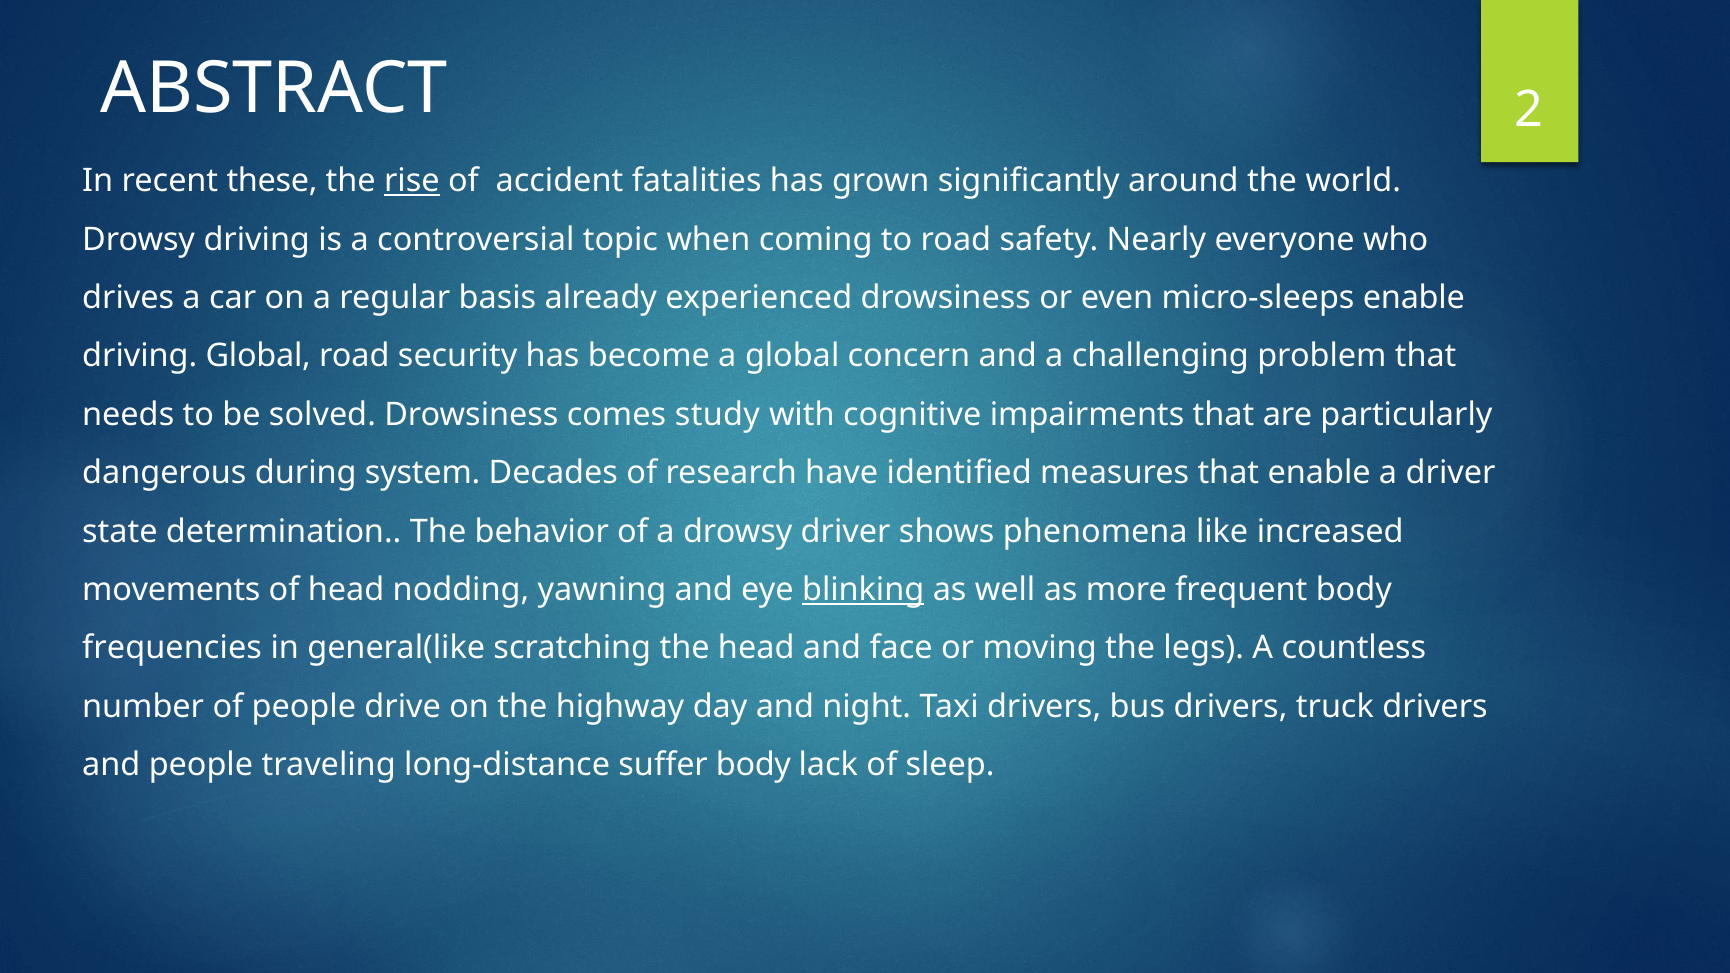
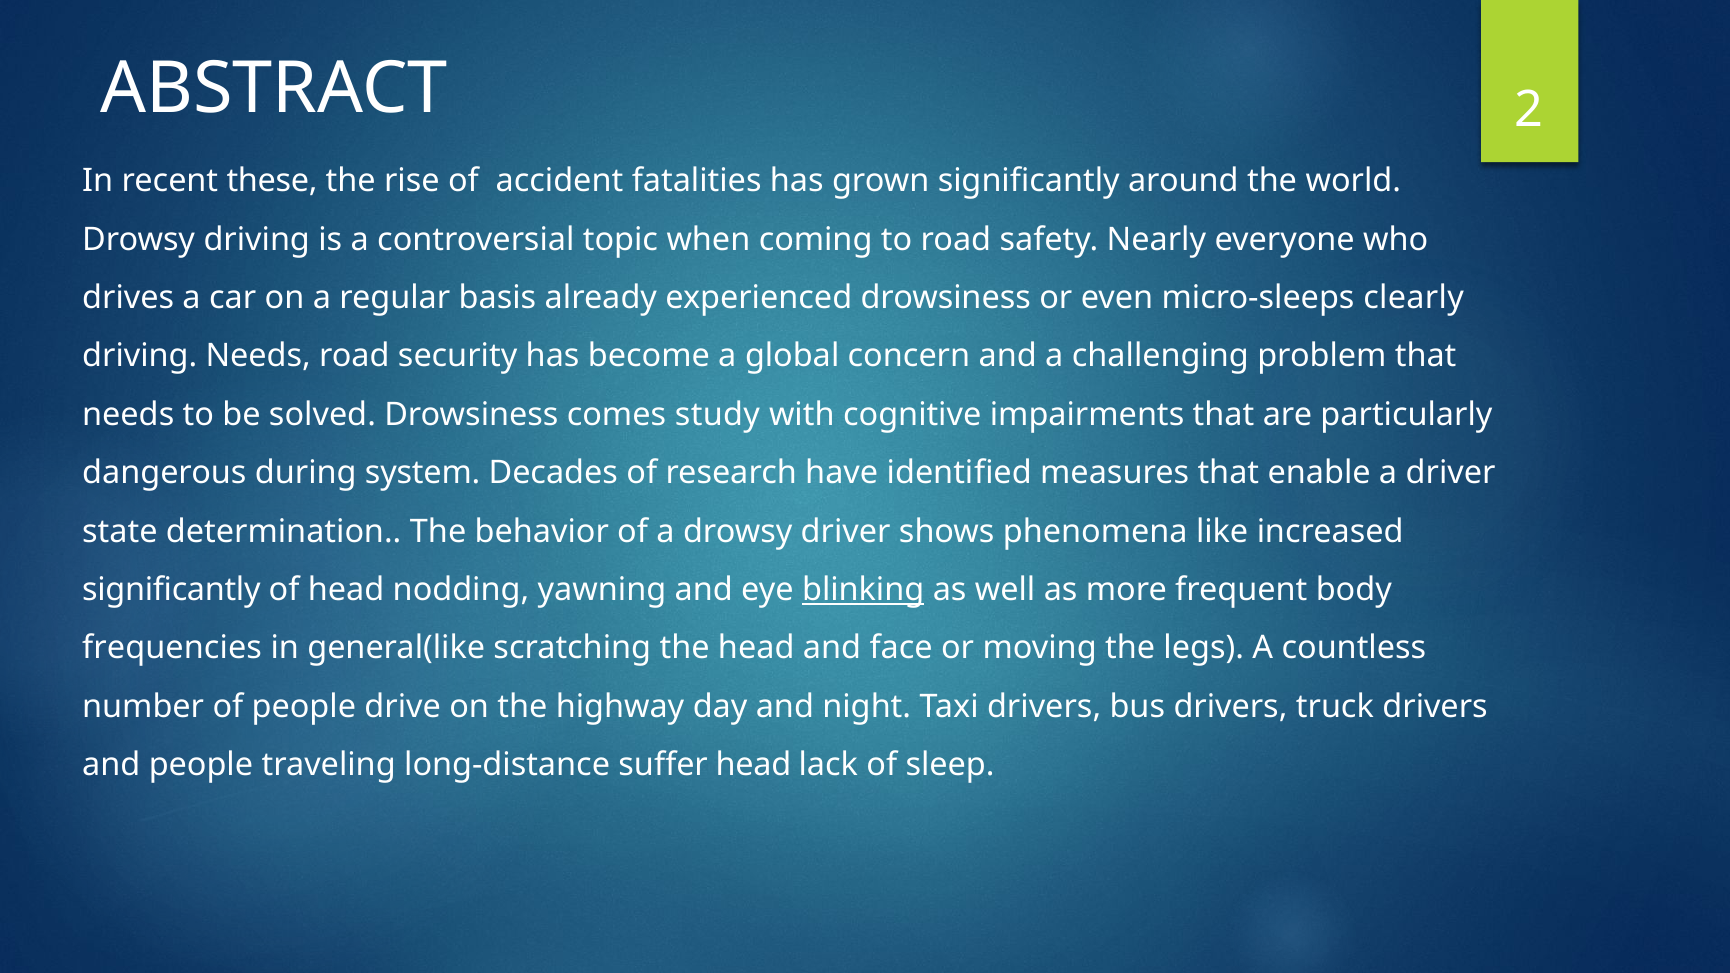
rise underline: present -> none (412, 181)
micro-sleeps enable: enable -> clearly (1414, 298)
driving Global: Global -> Needs (258, 356)
movements: movements -> significantly (171, 590)
suffer body: body -> head (753, 765)
